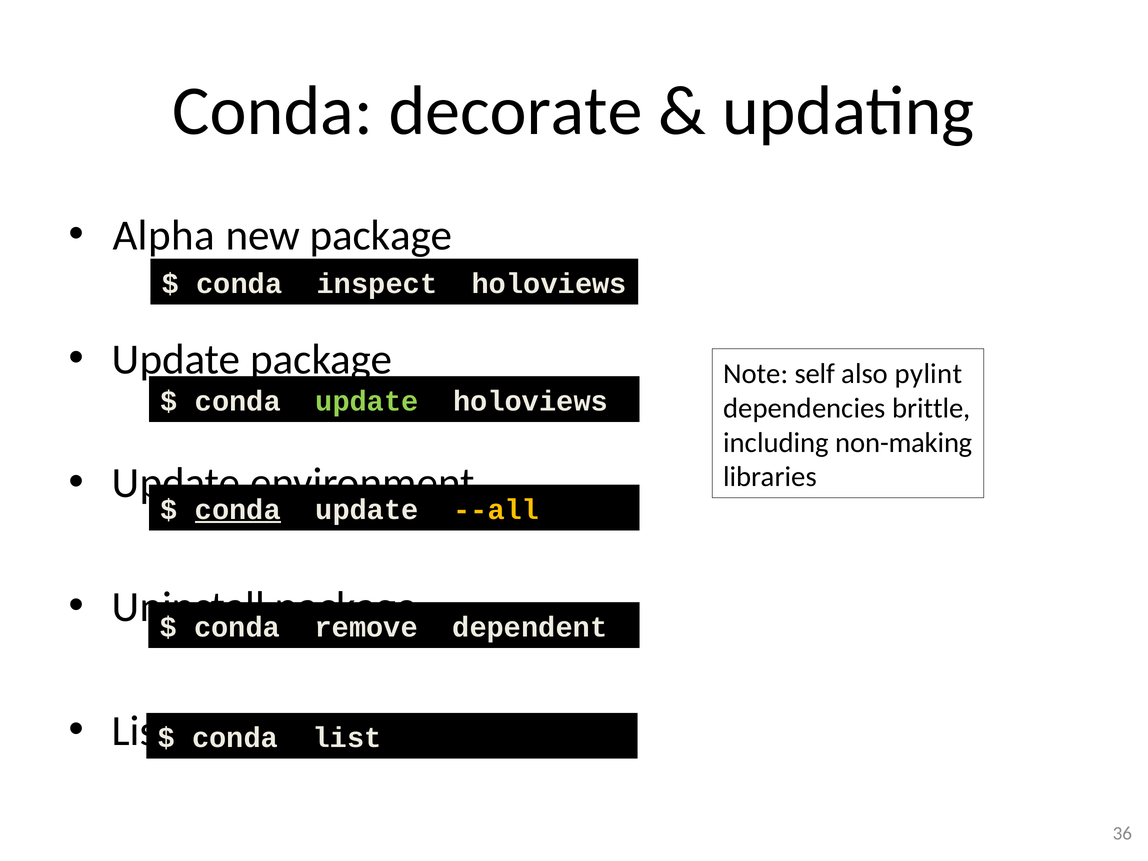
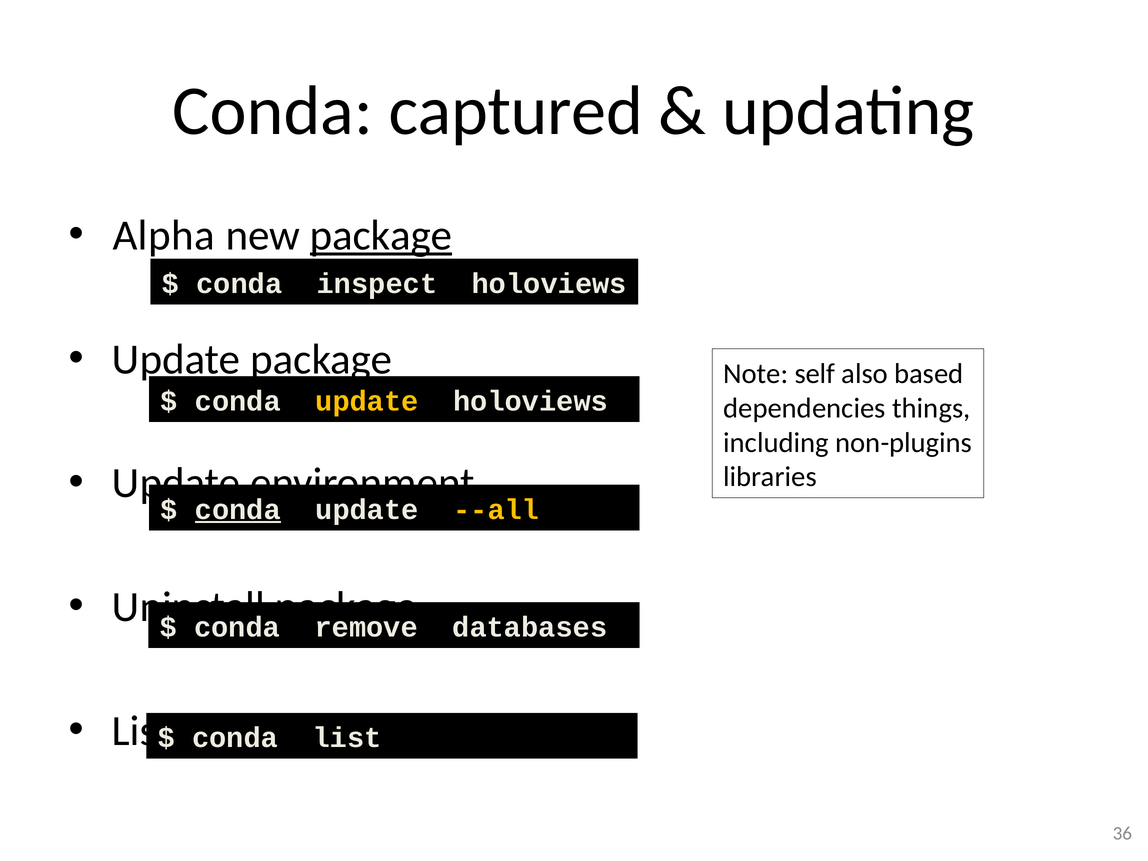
decorate: decorate -> captured (516, 111)
package underline: none -> present (381, 235)
pylint: pylint -> based (929, 374)
update colour: light green -> yellow (367, 401)
brittle: brittle -> things (931, 408)
non-making: non-making -> non-plugins (904, 443)
dependent: dependent -> databases (530, 627)
